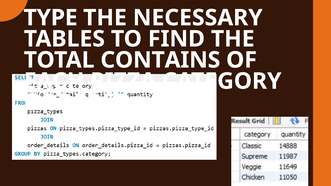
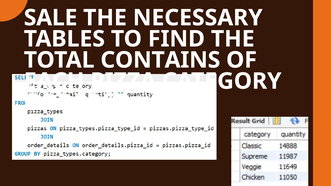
TYPE: TYPE -> SALE (51, 18)
